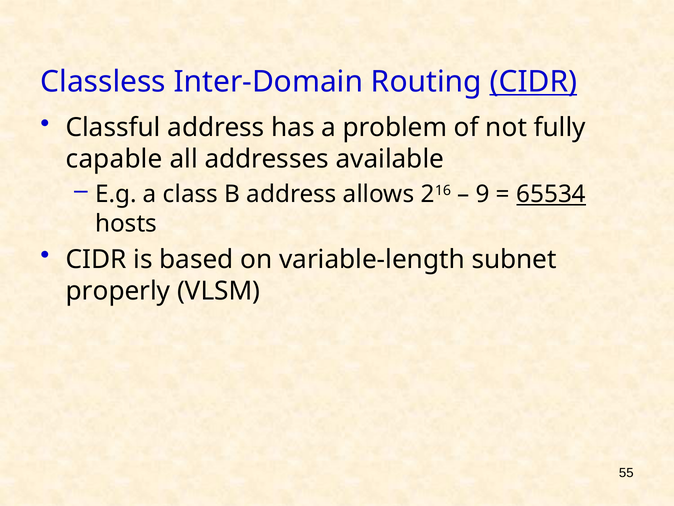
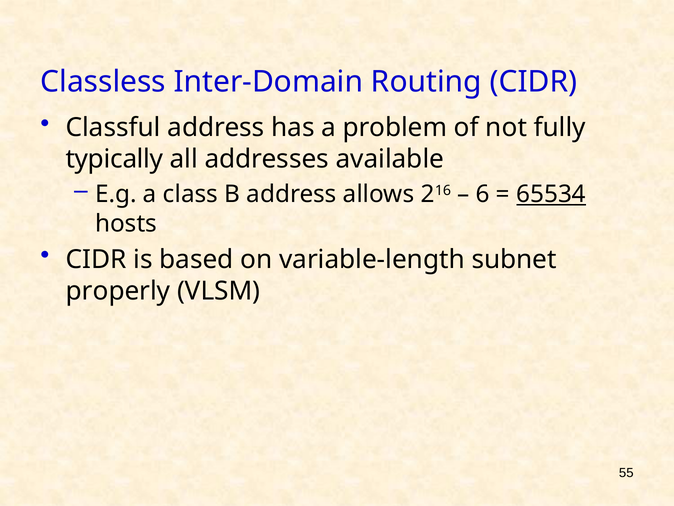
CIDR underline: present -> none (533, 82)
capable: capable -> typically (114, 159)
9: 9 -> 6 (483, 194)
